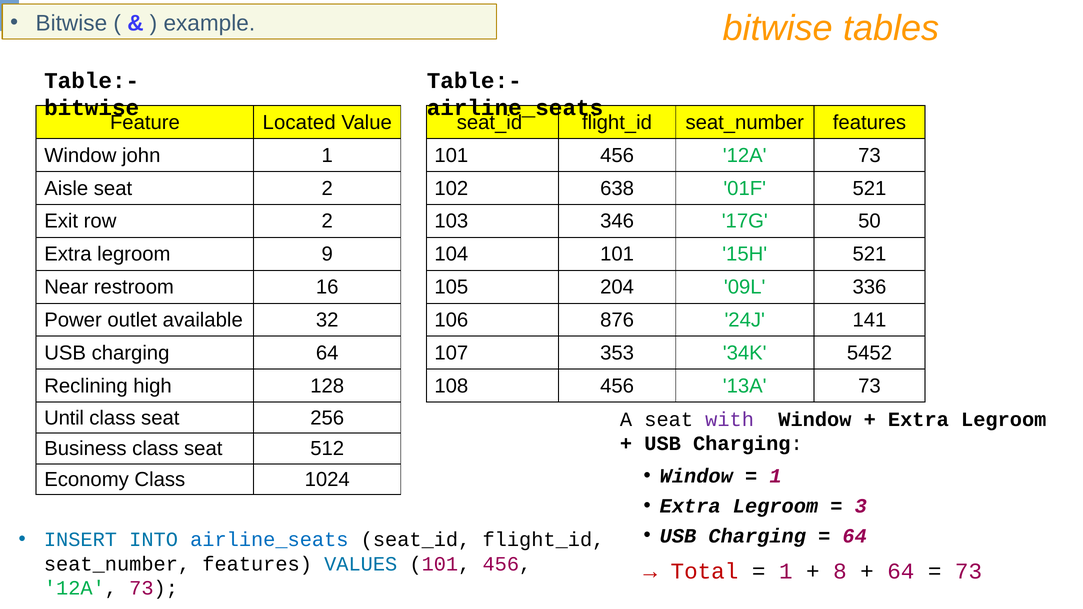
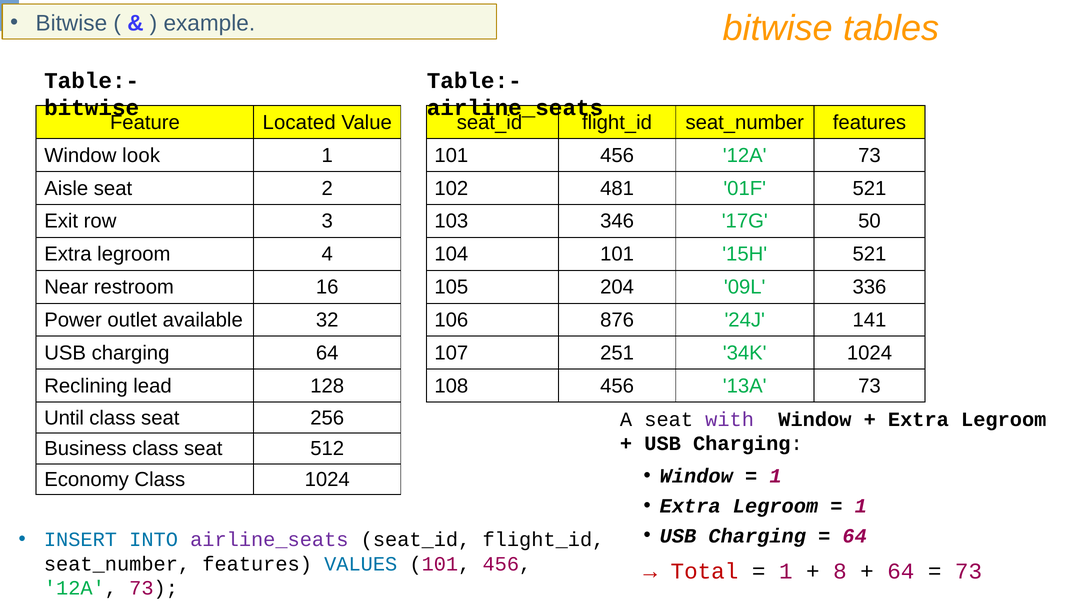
john: john -> look (141, 155)
638: 638 -> 481 (617, 188)
row 2: 2 -> 3 (327, 221)
9: 9 -> 4 (327, 254)
353: 353 -> 251 (617, 353)
34K 5452: 5452 -> 1024 (869, 353)
high: high -> lead (153, 386)
3: 3 -> 1 (861, 506)
airline_seats colour: blue -> purple (269, 540)
